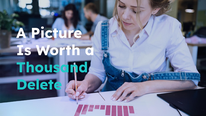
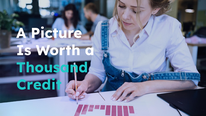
Delete: Delete -> Credit (39, 85)
